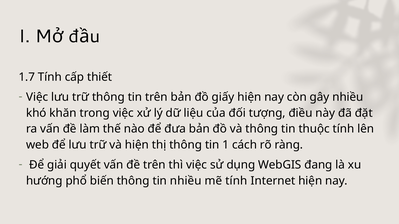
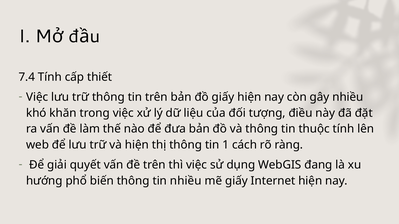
1.7: 1.7 -> 7.4 (27, 77)
mẽ tính: tính -> giấy (236, 181)
